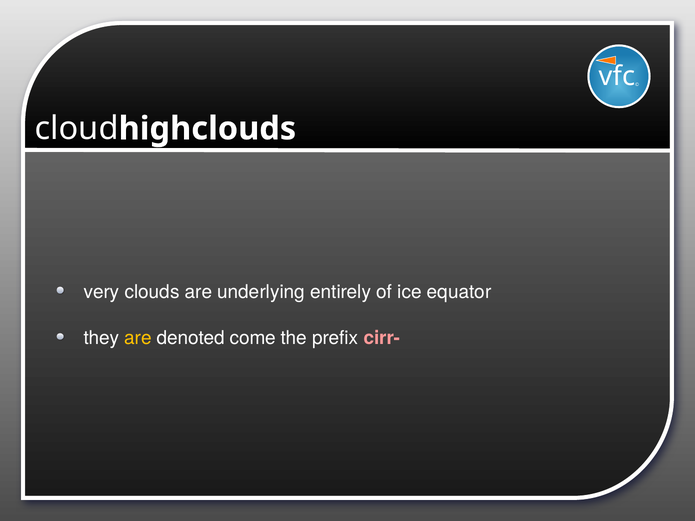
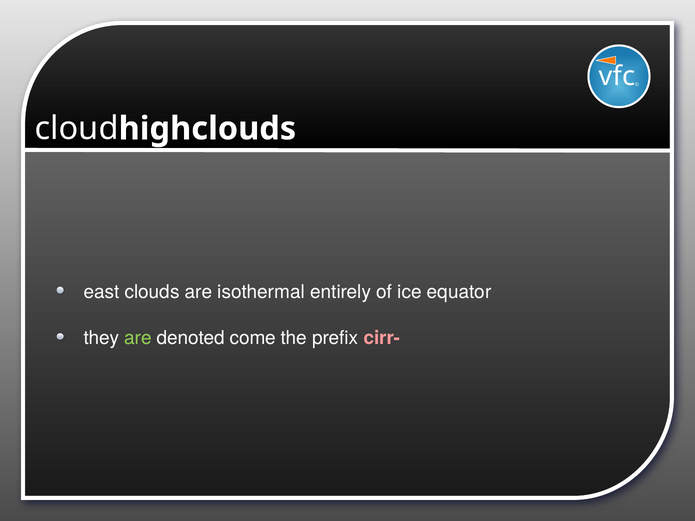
very: very -> east (102, 292)
underlying: underlying -> isothermal (261, 292)
are colour: yellow -> light green (138, 338)
